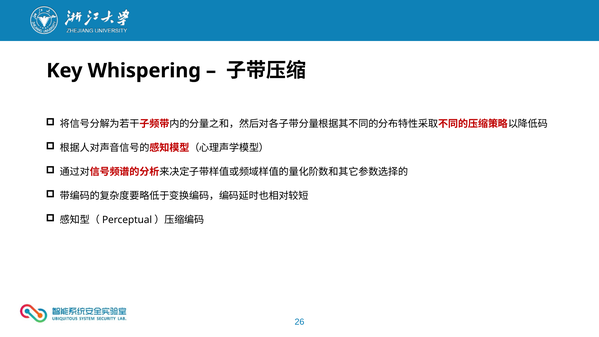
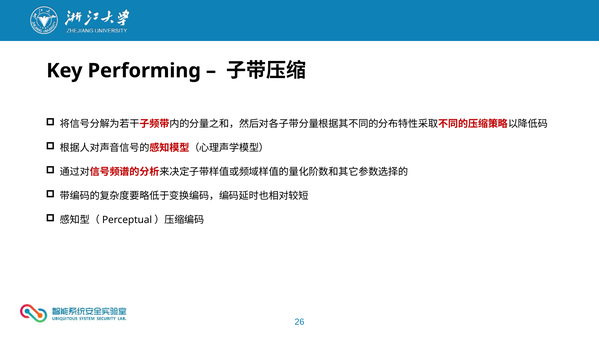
Whispering: Whispering -> Performing (144, 71)
